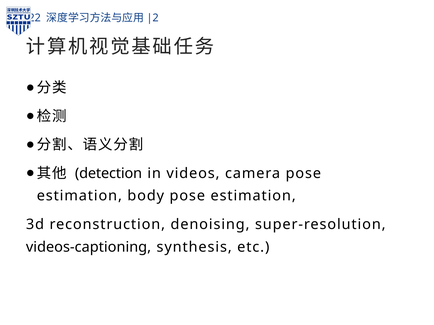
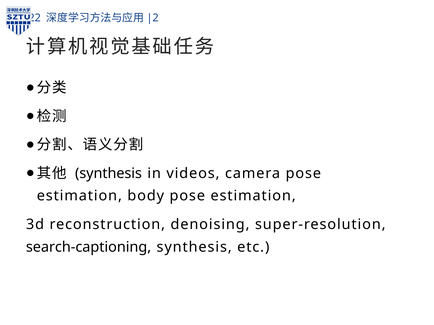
detection: detection -> synthesis (108, 174)
videos-captioning: videos-captioning -> search-captioning (89, 247)
